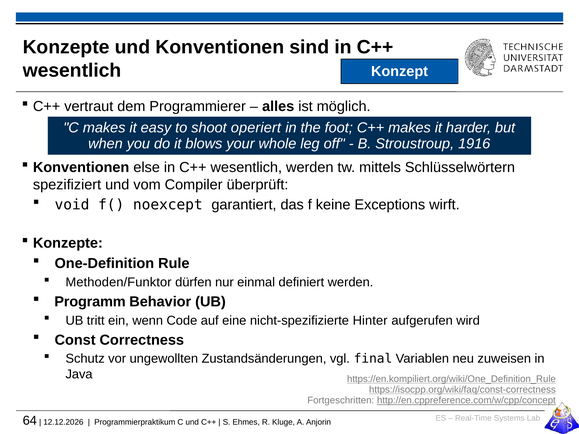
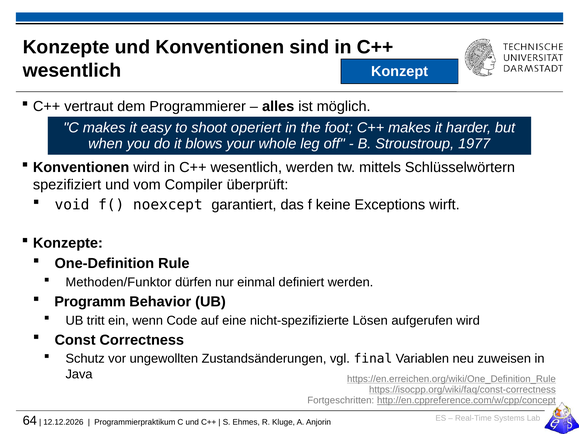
1916: 1916 -> 1977 (474, 144)
Konventionen else: else -> wird (147, 167)
Hinter: Hinter -> Lösen (370, 321)
https://en.kompiliert.org/wiki/One_Definition_Rule: https://en.kompiliert.org/wiki/One_Definition_Rule -> https://en.erreichen.org/wiki/One_Definition_Rule (451, 379)
